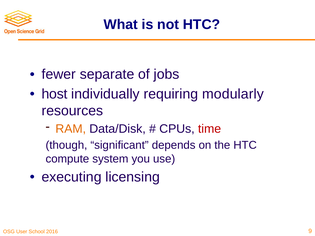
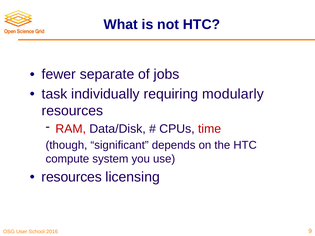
host: host -> task (54, 94)
RAM colour: orange -> red (71, 129)
executing: executing -> resources (72, 177)
